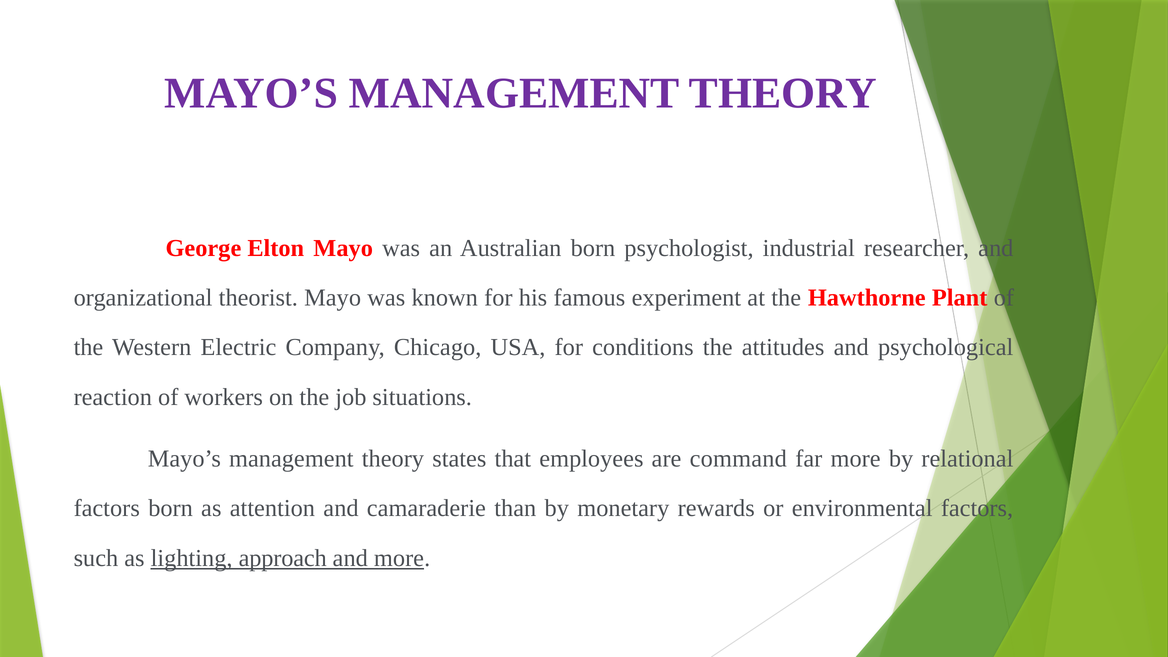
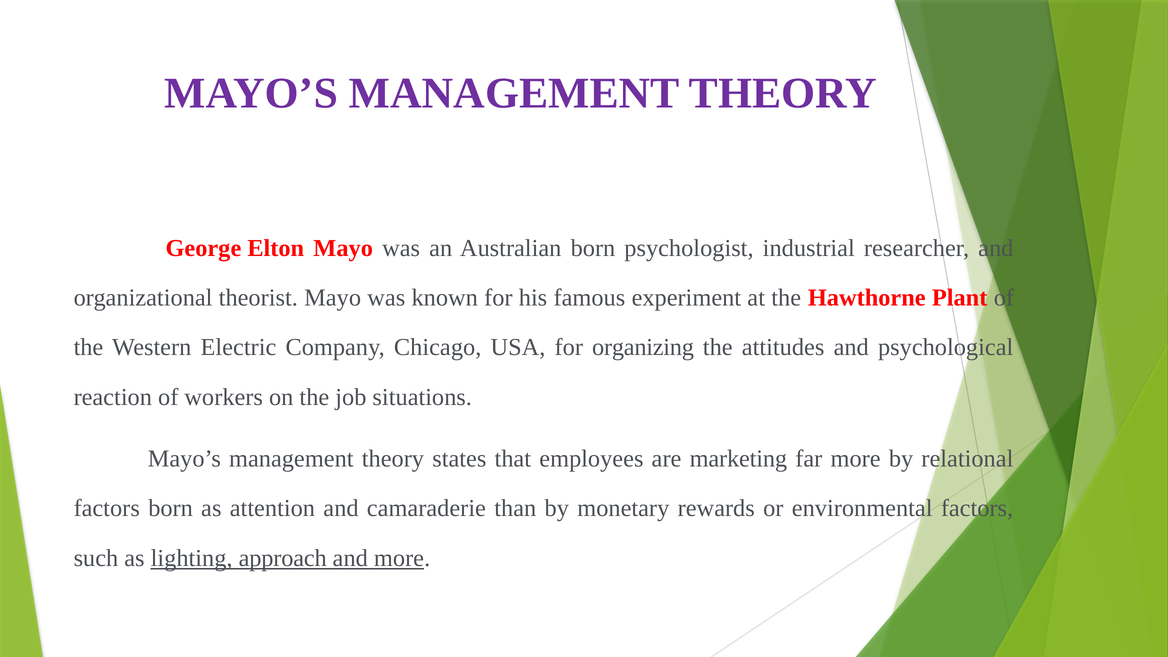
conditions: conditions -> organizing (643, 347)
command: command -> marketing (738, 459)
